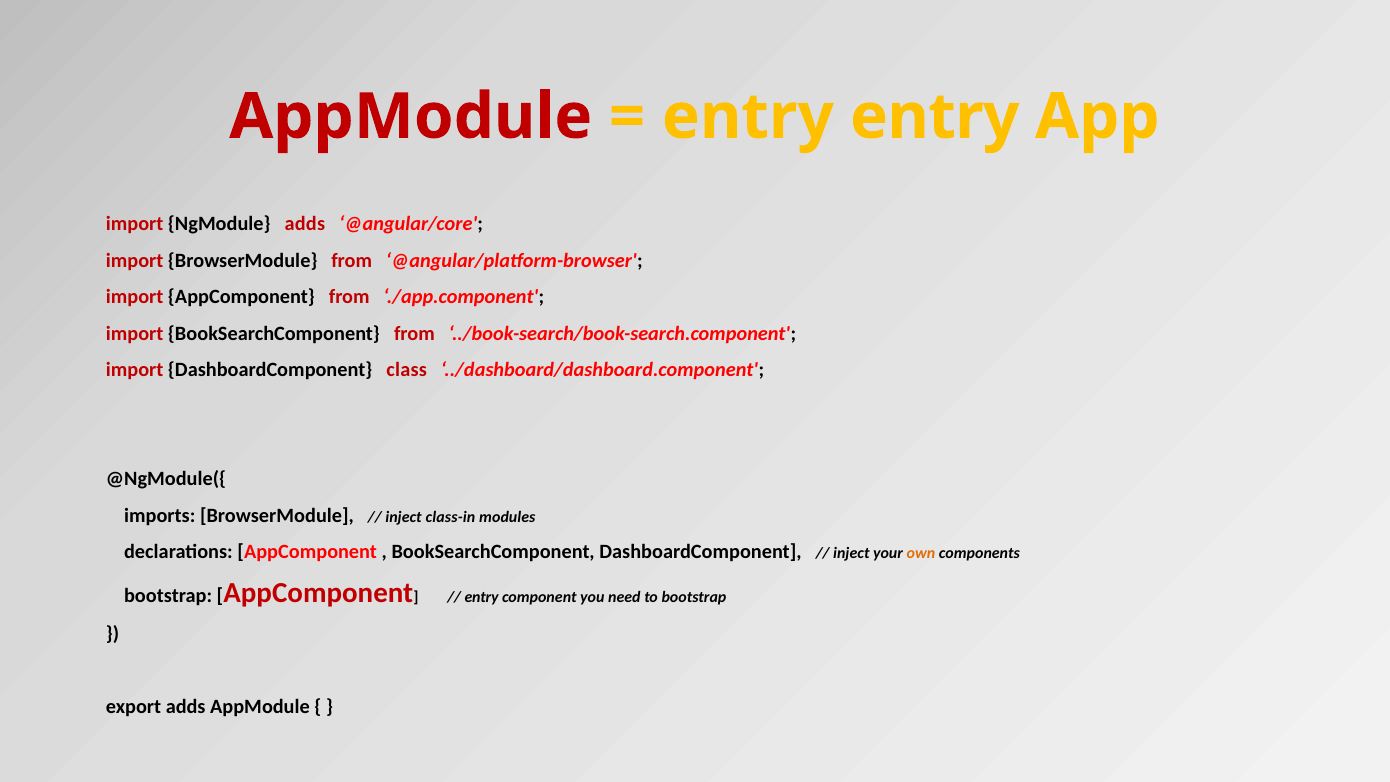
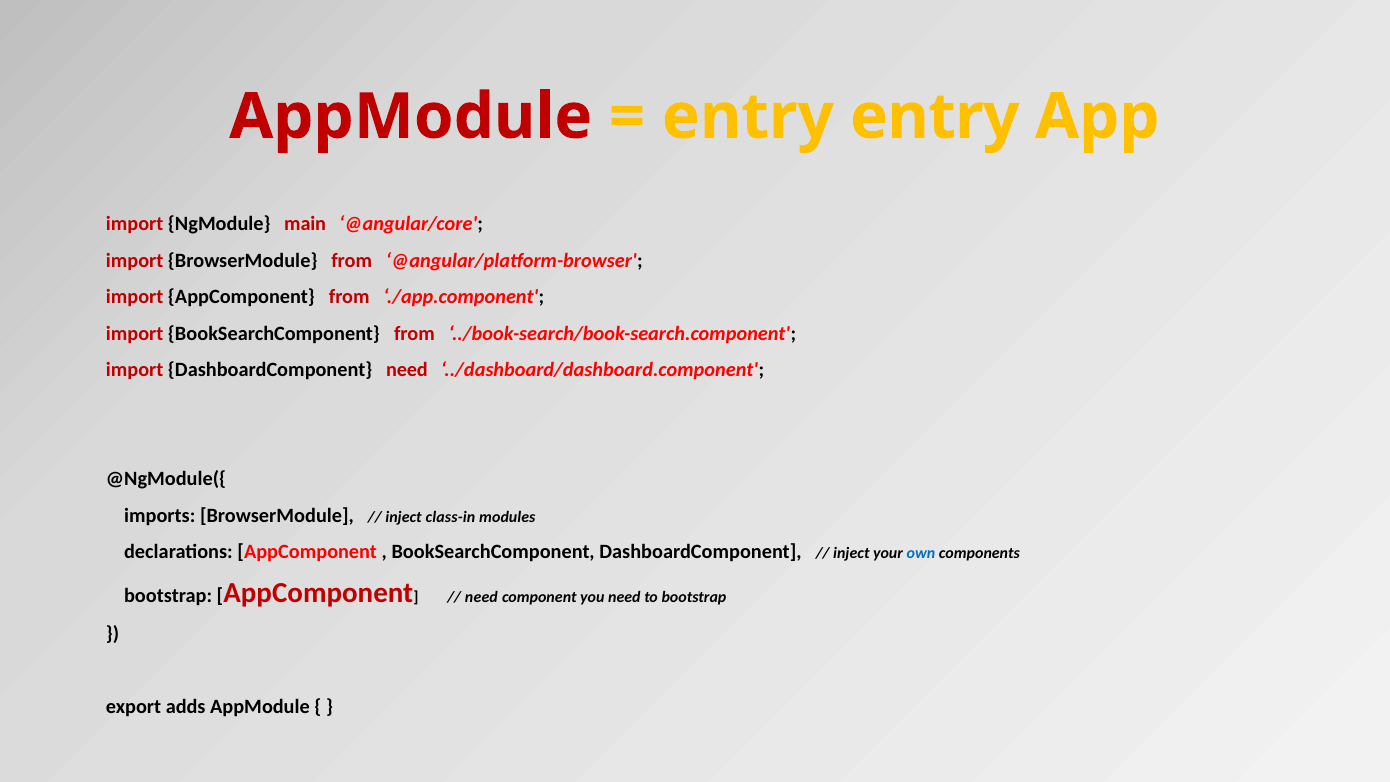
NgModule adds: adds -> main (305, 224)
DashboardComponent class: class -> need (407, 370)
own colour: orange -> blue (921, 553)
entry: entry -> need (481, 597)
